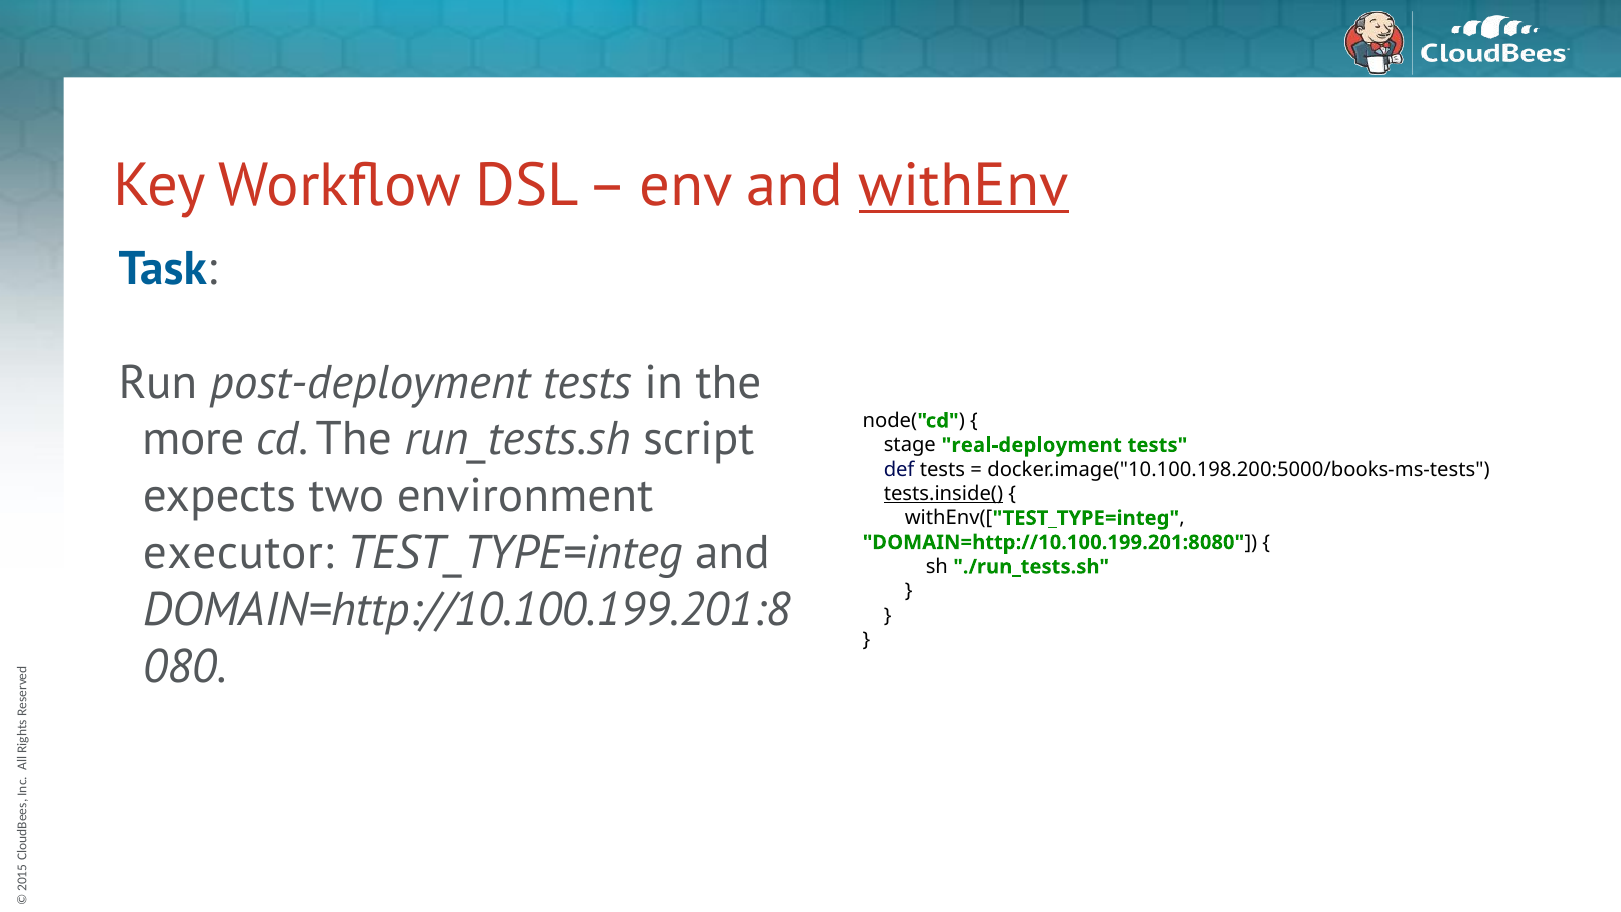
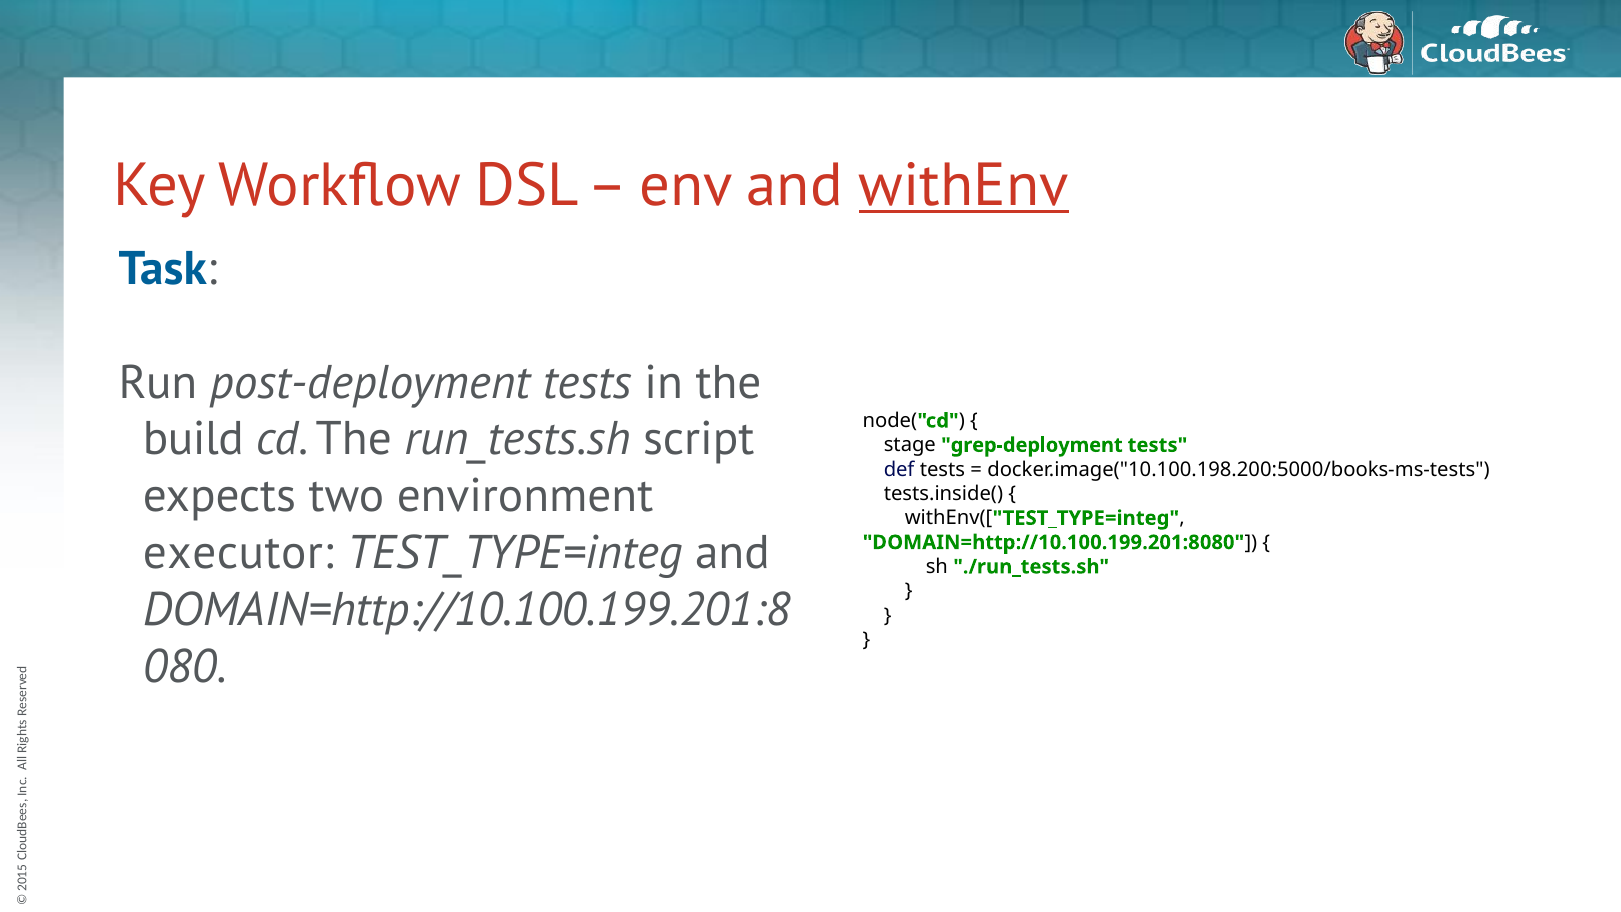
more: more -> build (193, 439)
real-deployment: real-deployment -> grep-deployment (1032, 445)
tests.inside( underline: present -> none (943, 494)
